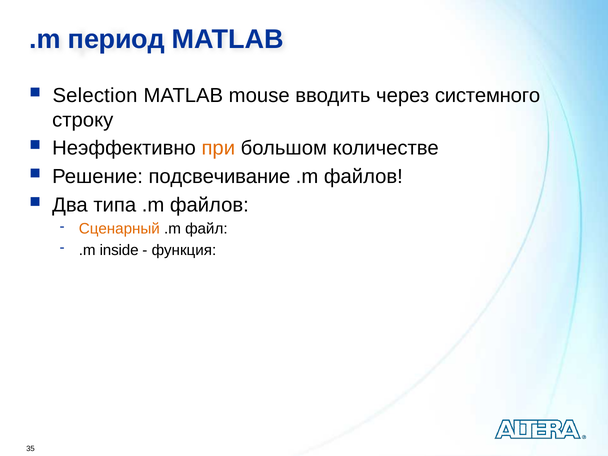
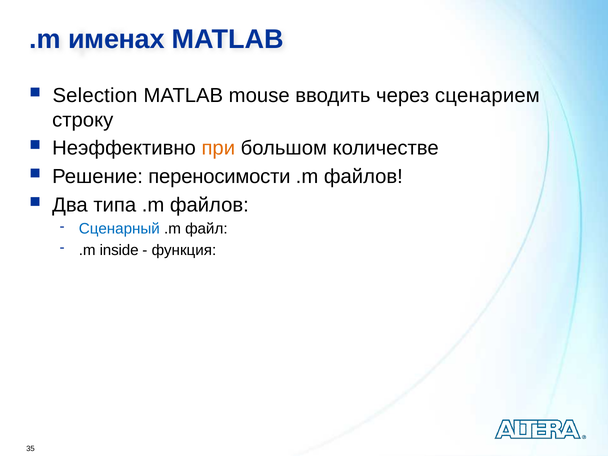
период: период -> именах (116, 39)
системного: системного -> сценарием (487, 96)
подсвечивание: подсвечивание -> переносимости (219, 177)
Сценарный colour: orange -> blue (119, 229)
